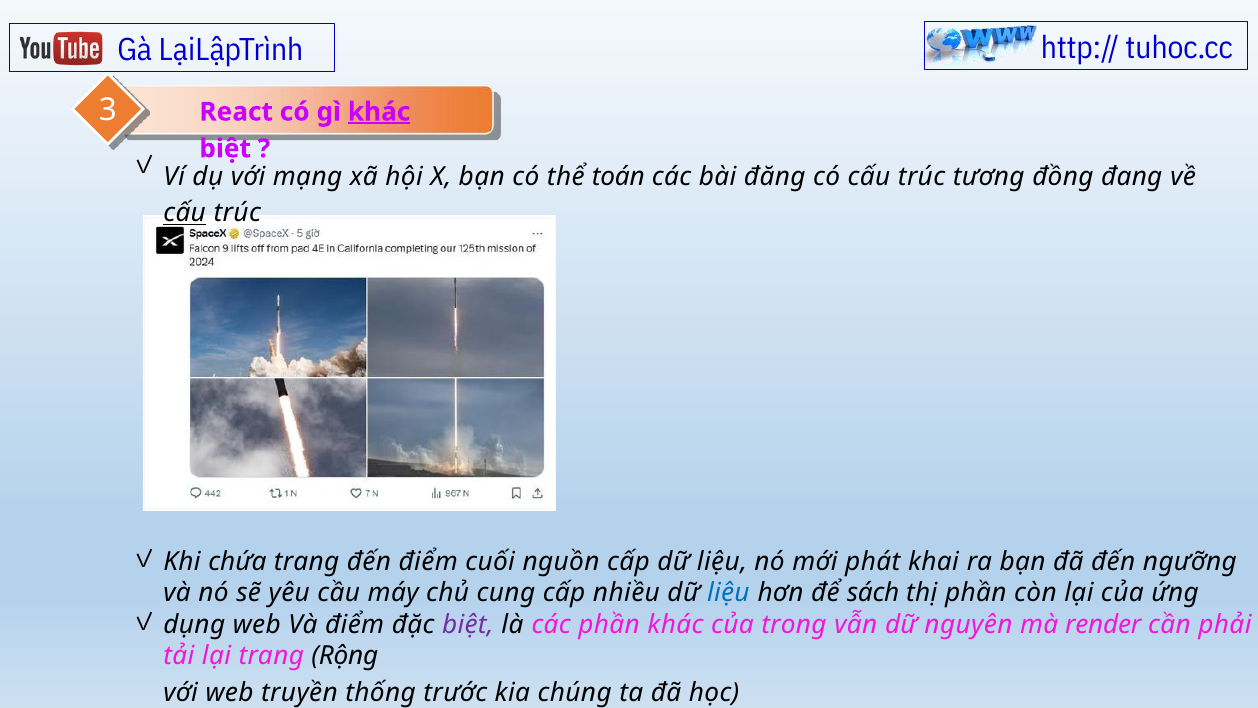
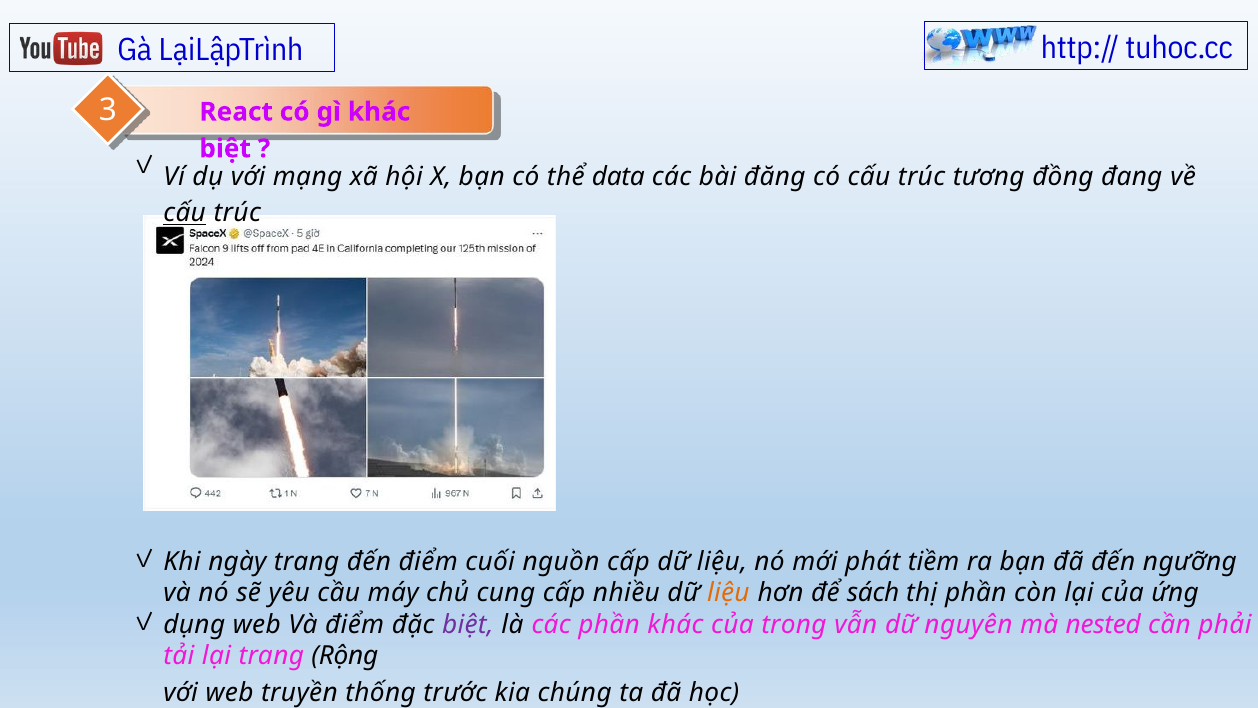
khác underline: present -> none (379, 112)
toán: toán -> data (618, 176)
chứa: chứa -> ngày (237, 561)
khai: khai -> tiềm (934, 561)
liệu colour: blue -> orange (728, 593)
render: render -> nested (1103, 624)
